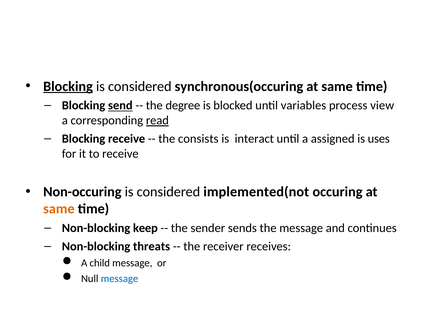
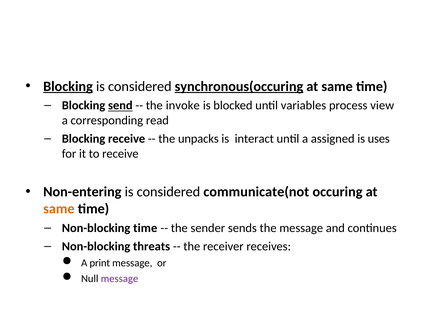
synchronous(occuring underline: none -> present (239, 86)
degree: degree -> invoke (183, 105)
read underline: present -> none (157, 120)
consists: consists -> unpacks (198, 139)
Non-occuring: Non-occuring -> Non-entering (82, 192)
implemented(not: implemented(not -> communicate(not (256, 192)
Non-blocking keep: keep -> time (145, 228)
child: child -> print (100, 263)
message colour: blue -> purple (120, 278)
